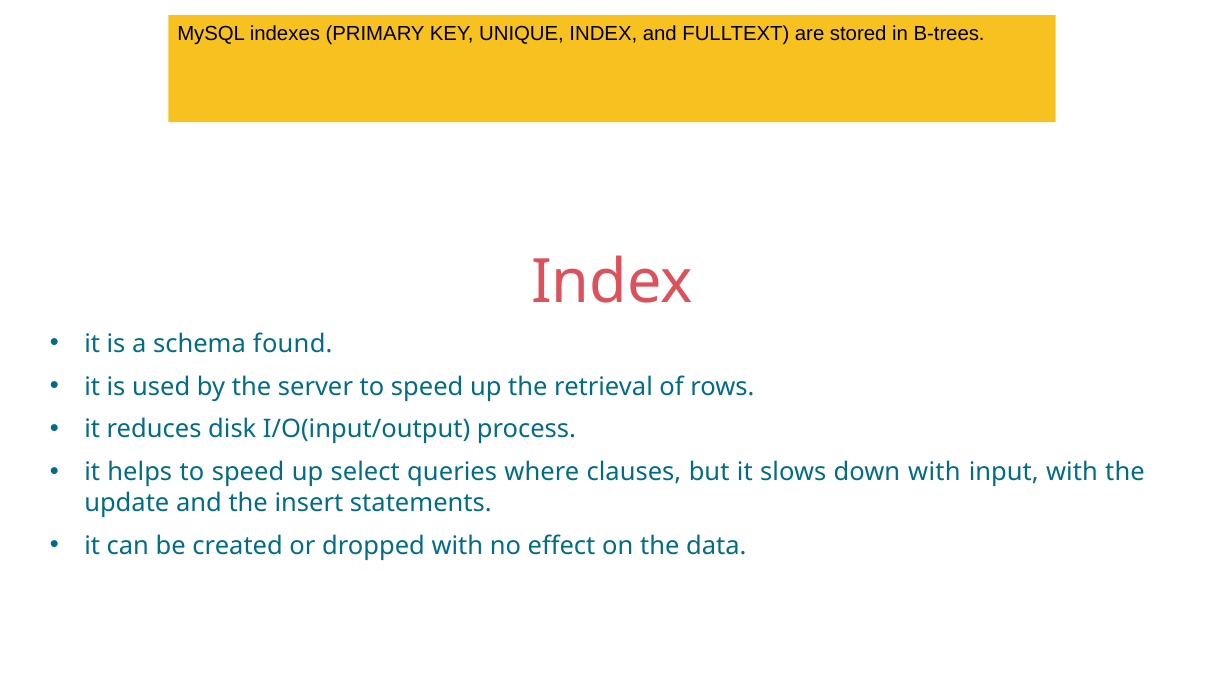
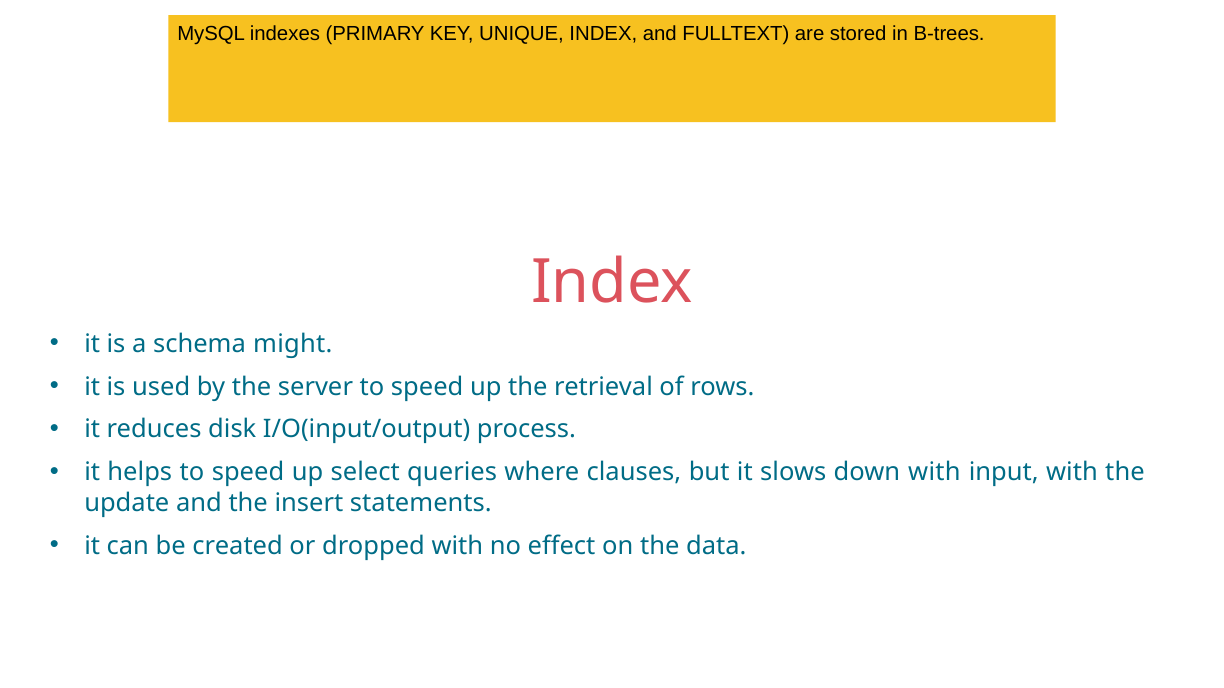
found: found -> might (293, 344)
